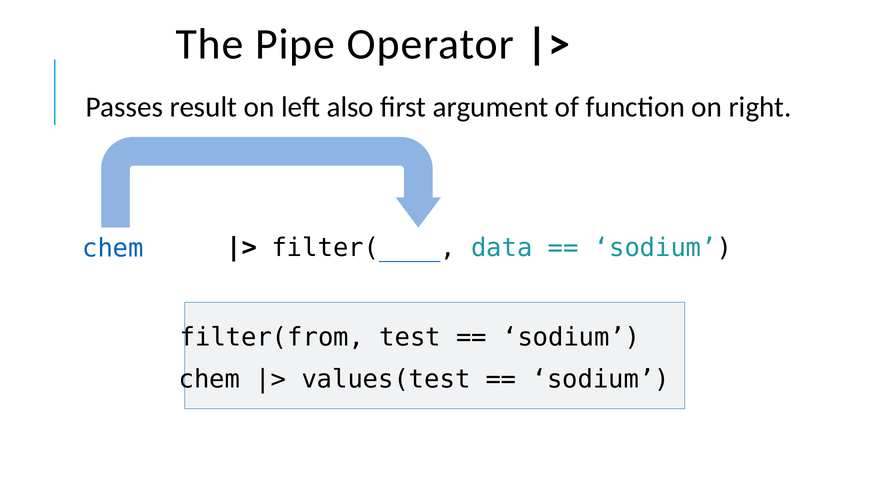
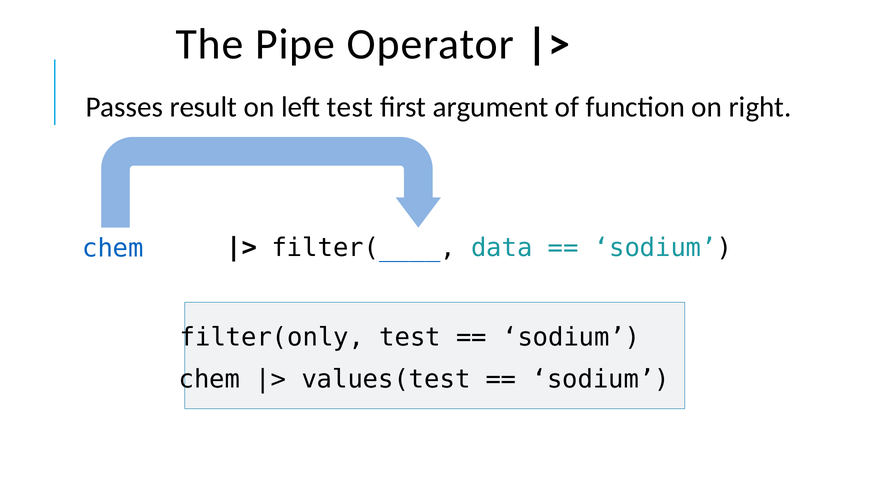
left also: also -> test (350, 107)
filter(from: filter(from -> filter(only (272, 337)
